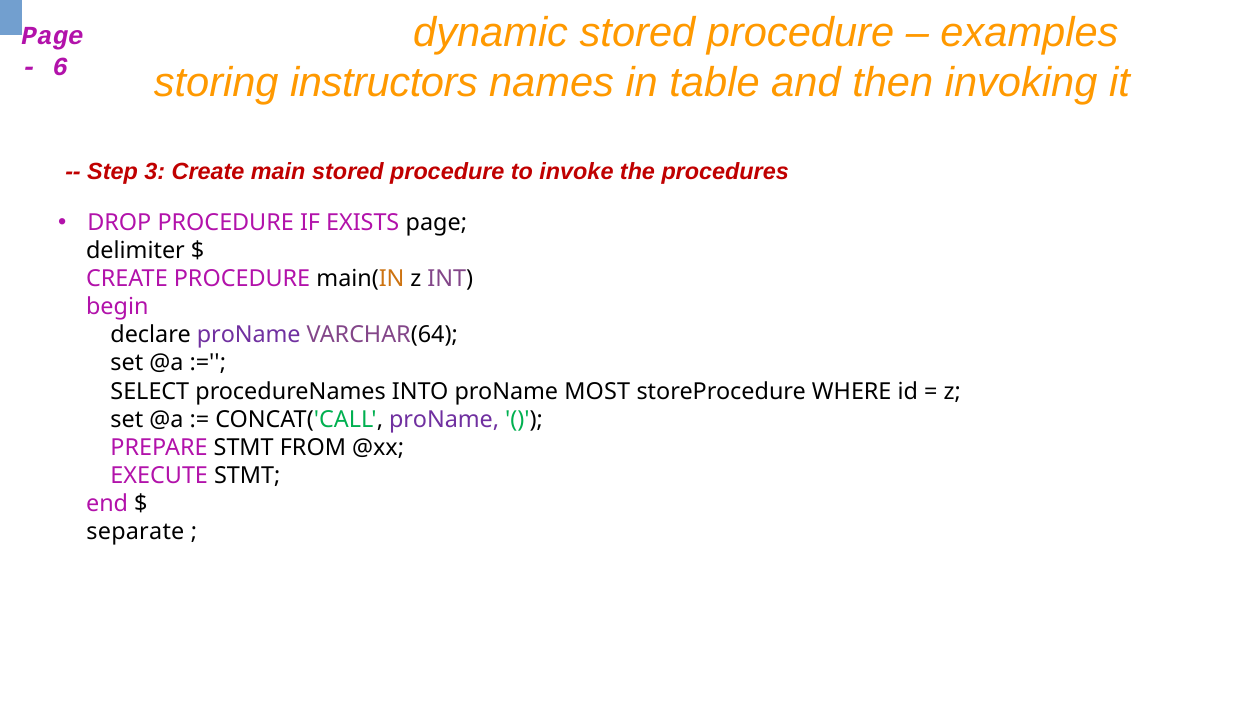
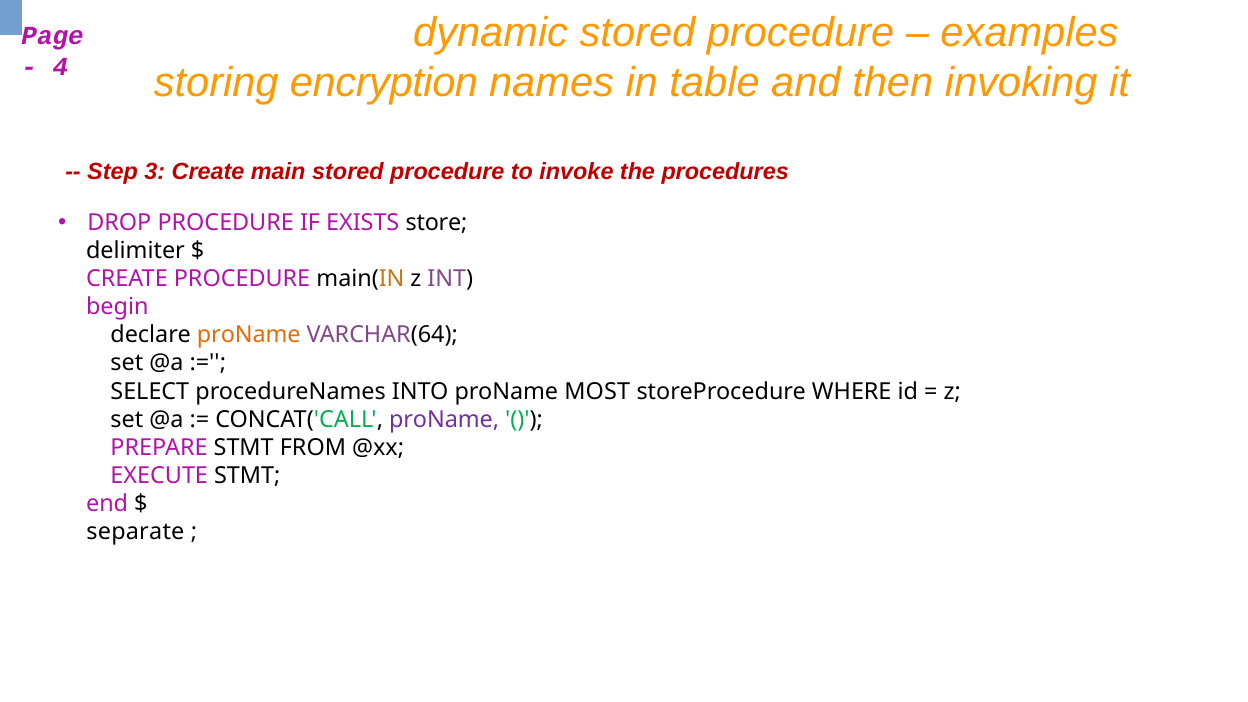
6: 6 -> 4 (60, 67)
instructors: instructors -> encryption (384, 82)
EXISTS page: page -> store (437, 223)
proName colour: purple -> orange (249, 335)
